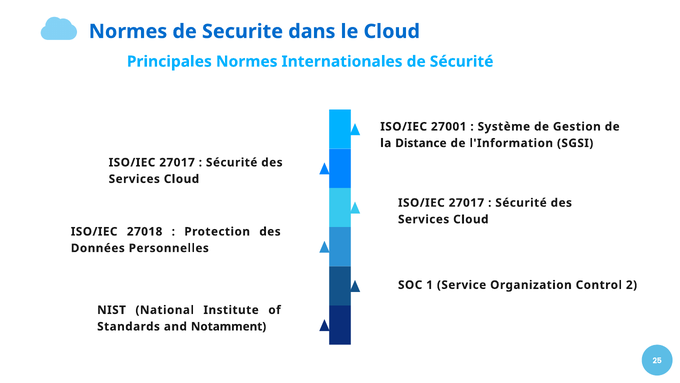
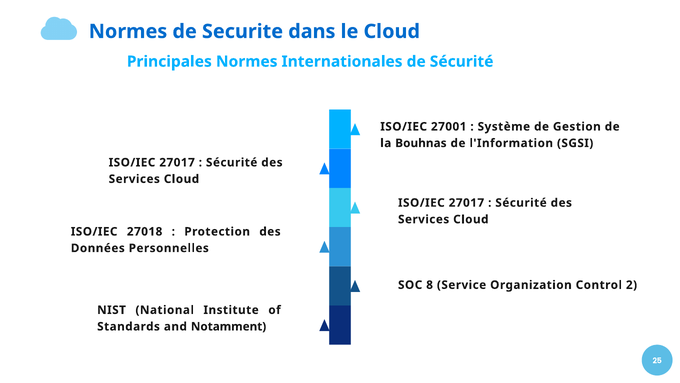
Distance: Distance -> Bouhnas (421, 143)
1: 1 -> 8 (430, 285)
